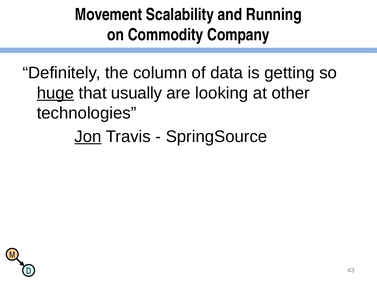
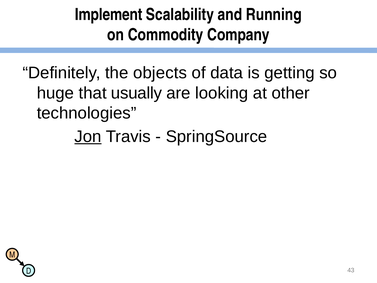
Movement: Movement -> Implement (109, 15)
column: column -> objects (160, 73)
huge underline: present -> none (55, 93)
